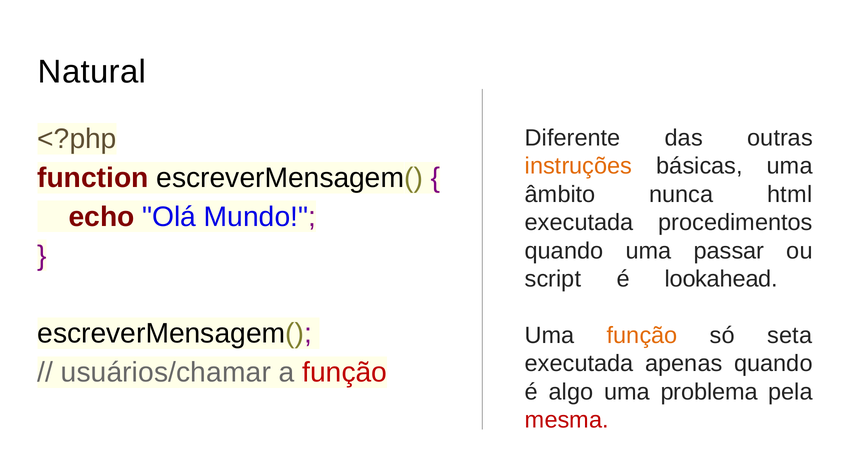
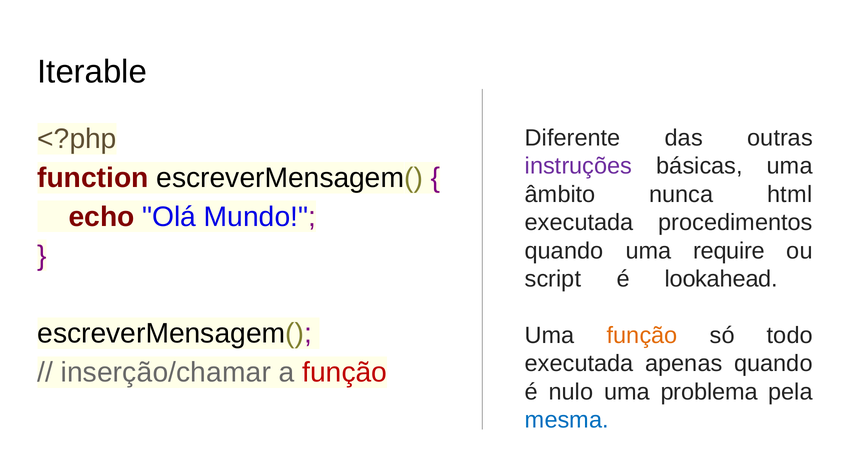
Natural: Natural -> Iterable (92, 72)
instruções colour: orange -> purple (579, 166)
passar: passar -> require (729, 251)
seta: seta -> todo (790, 336)
usuários/chamar: usuários/chamar -> inserção/chamar (166, 373)
algo: algo -> nulo (571, 392)
mesma colour: red -> blue (567, 421)
